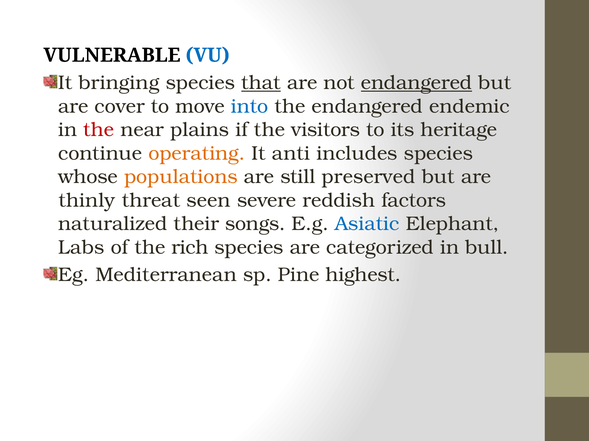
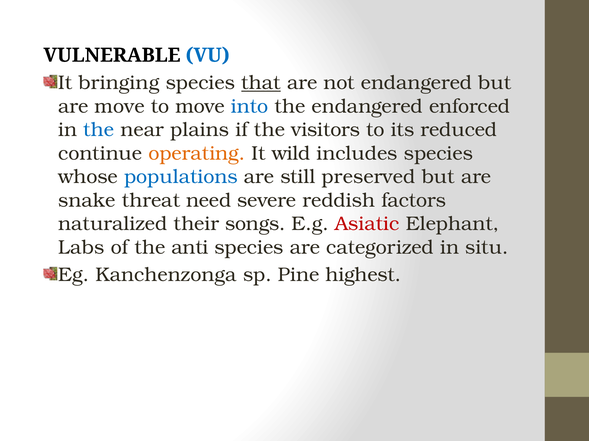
endangered underline: present -> none (416, 83)
are cover: cover -> move (120, 106)
endemic: endemic -> enforced (470, 106)
the colour: red -> blue (99, 130)
heritage: heritage -> reduced (459, 130)
anti: anti -> wild (291, 154)
populations colour: orange -> blue (181, 177)
thinly: thinly -> snake (87, 201)
seen: seen -> need (209, 201)
Asiatic colour: blue -> red (367, 224)
rich: rich -> anti (190, 248)
bull: bull -> situ (487, 248)
Mediterranean: Mediterranean -> Kanchenzonga (166, 275)
